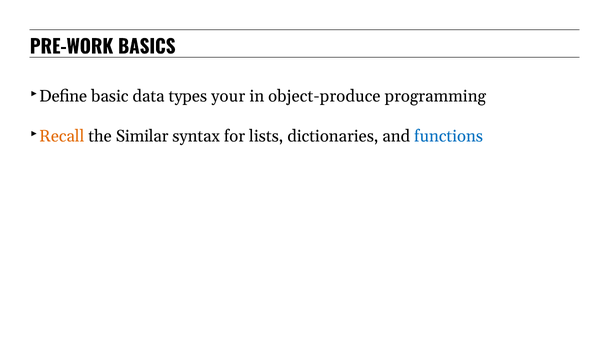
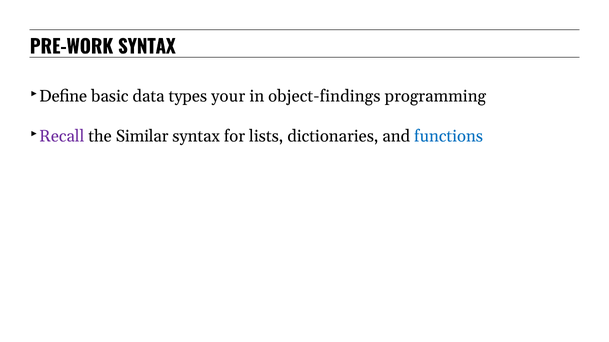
PRE-WORK BASICS: BASICS -> SYNTAX (147, 47)
object-produce: object-produce -> object-findings (324, 96)
Recall colour: orange -> purple (62, 136)
